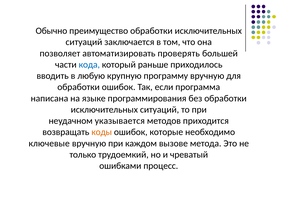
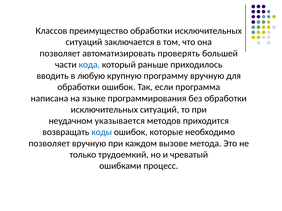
Обычно: Обычно -> Классов (51, 31)
коды colour: orange -> blue (102, 132)
ключевые: ключевые -> позволяет (49, 144)
